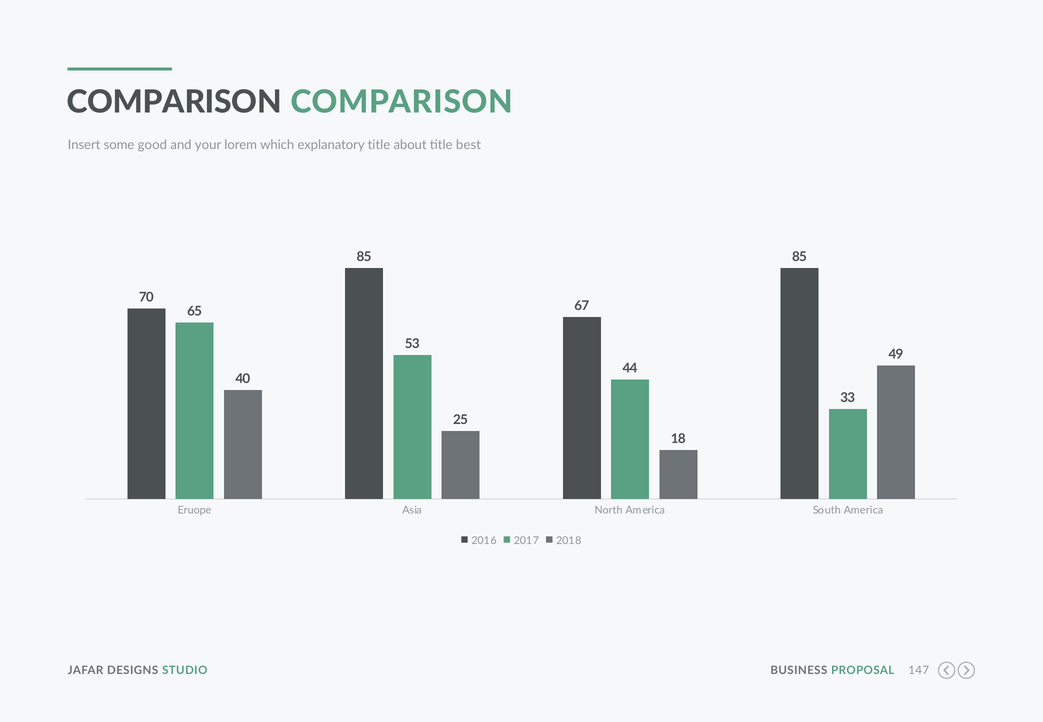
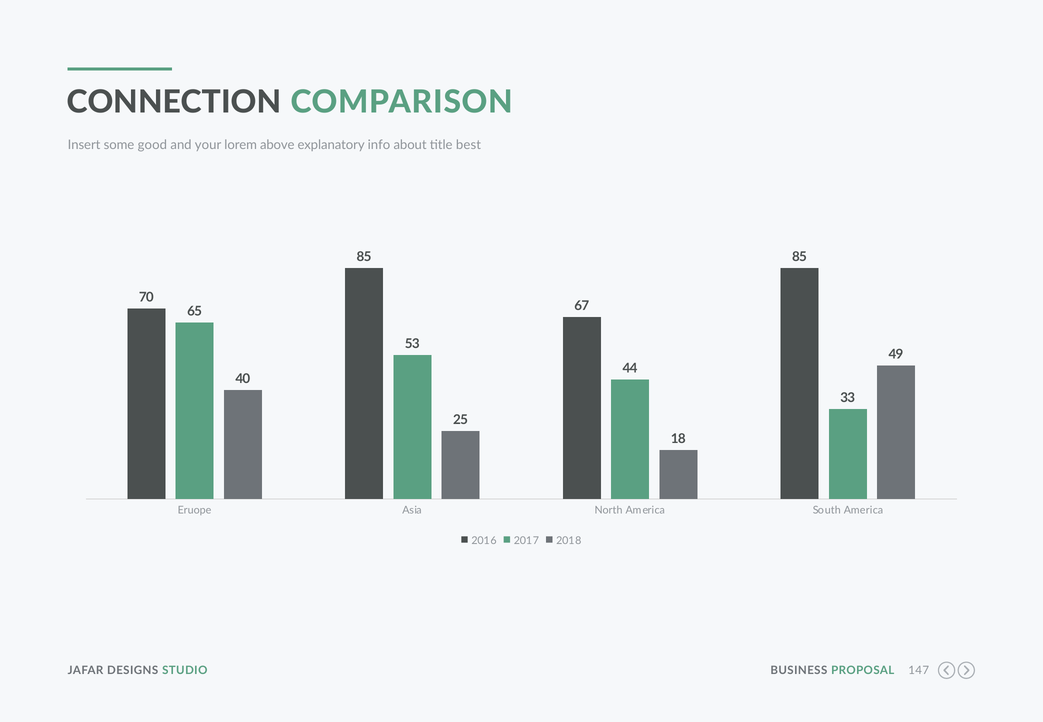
COMPARISON: COMPARISON -> CONNECTION (174, 102)
which: which -> above (277, 145)
explanatory title: title -> info (379, 145)
